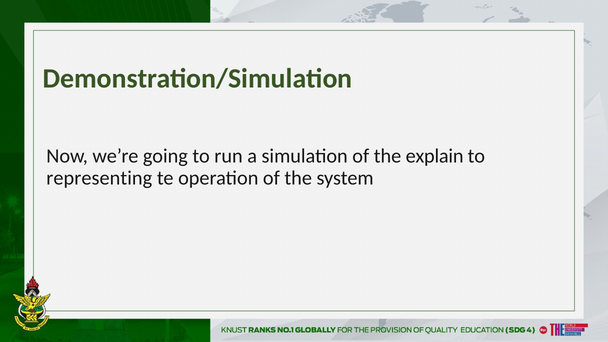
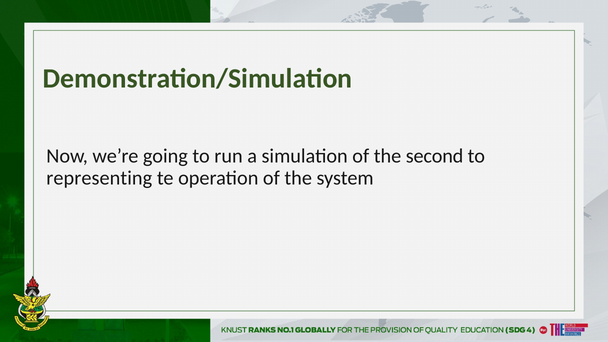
explain: explain -> second (435, 156)
